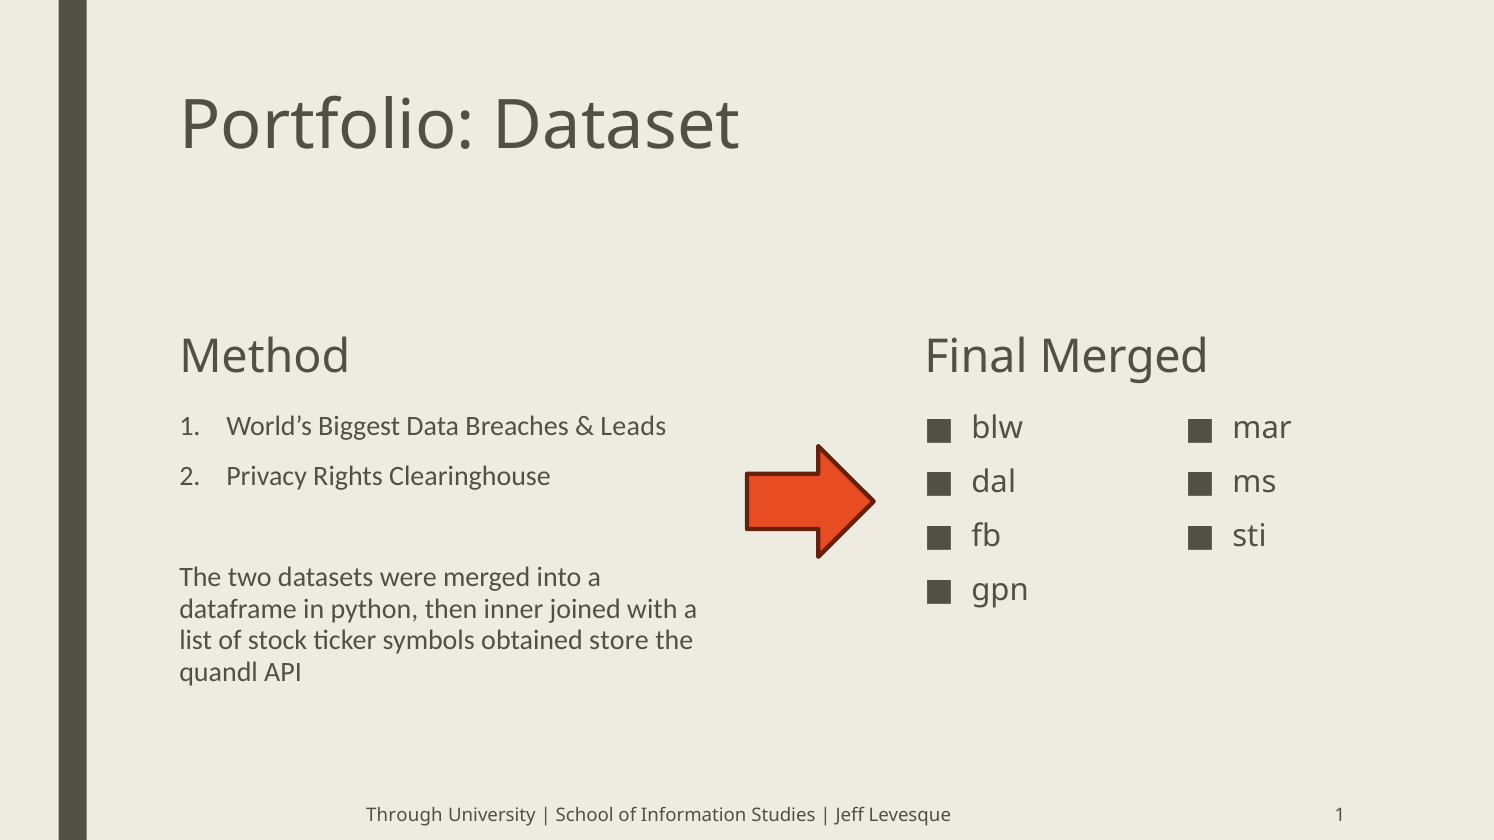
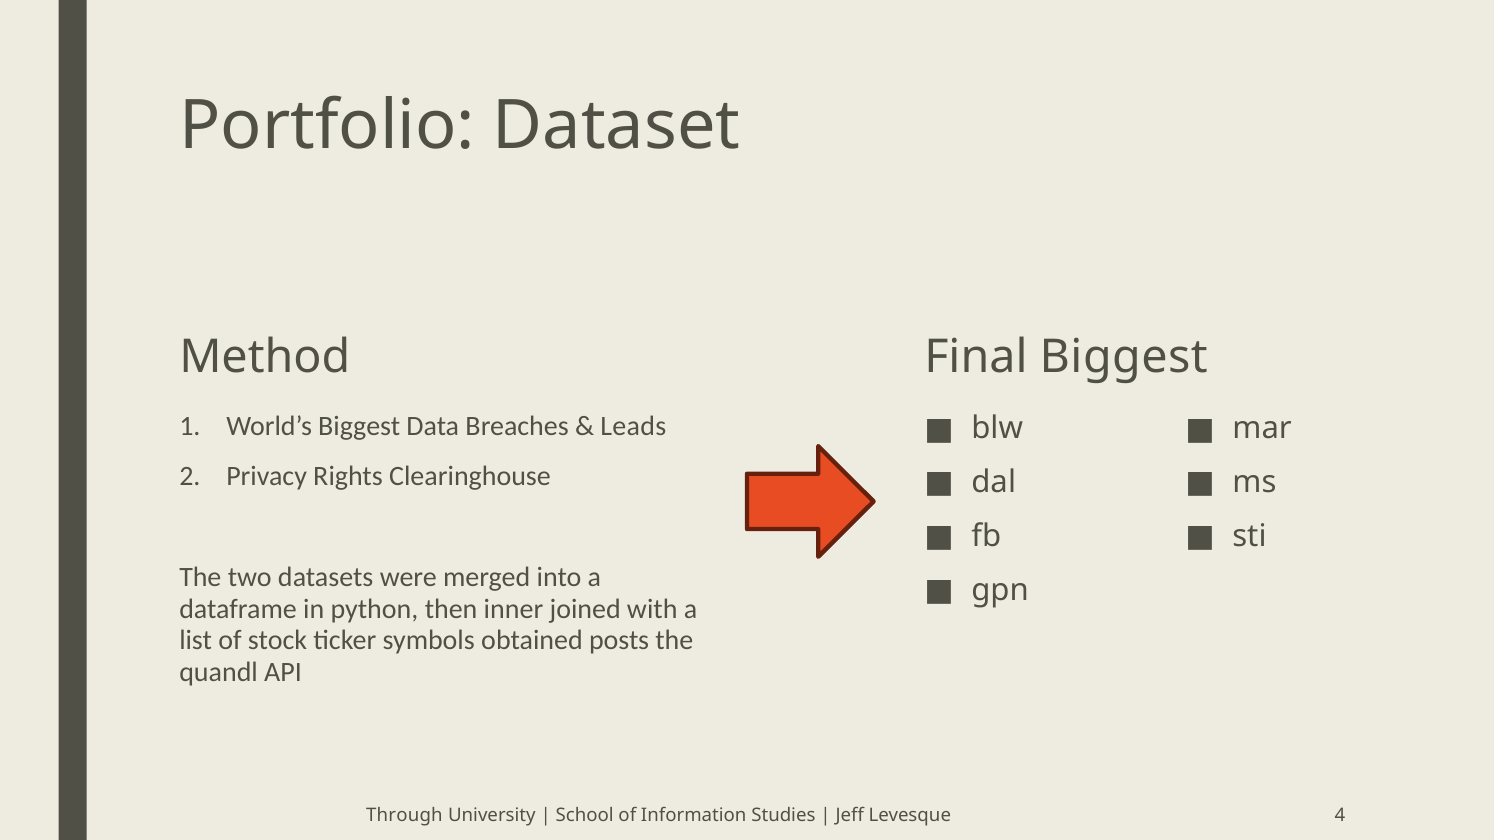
Final Merged: Merged -> Biggest (1124, 357)
store: store -> posts (619, 641)
Levesque 1: 1 -> 4 (1340, 815)
